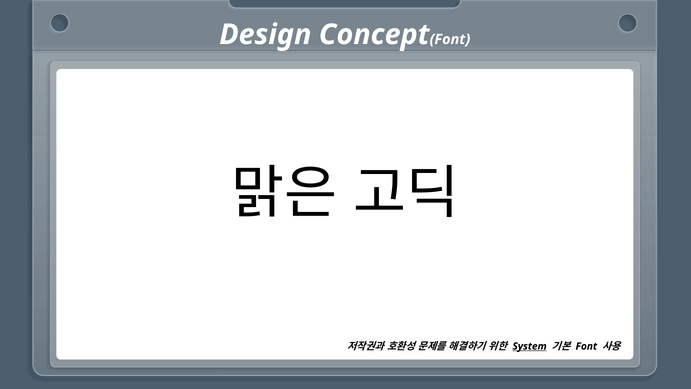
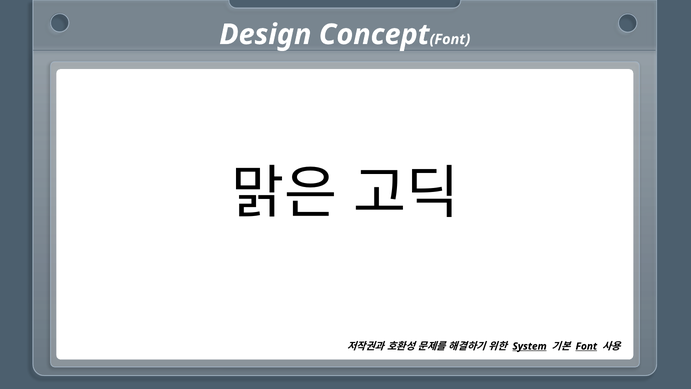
Font underline: none -> present (586, 346)
